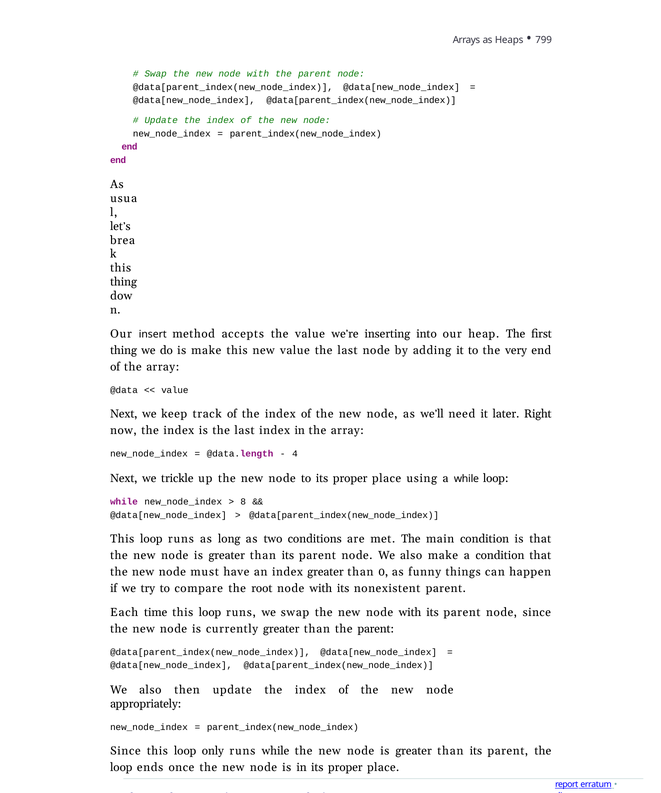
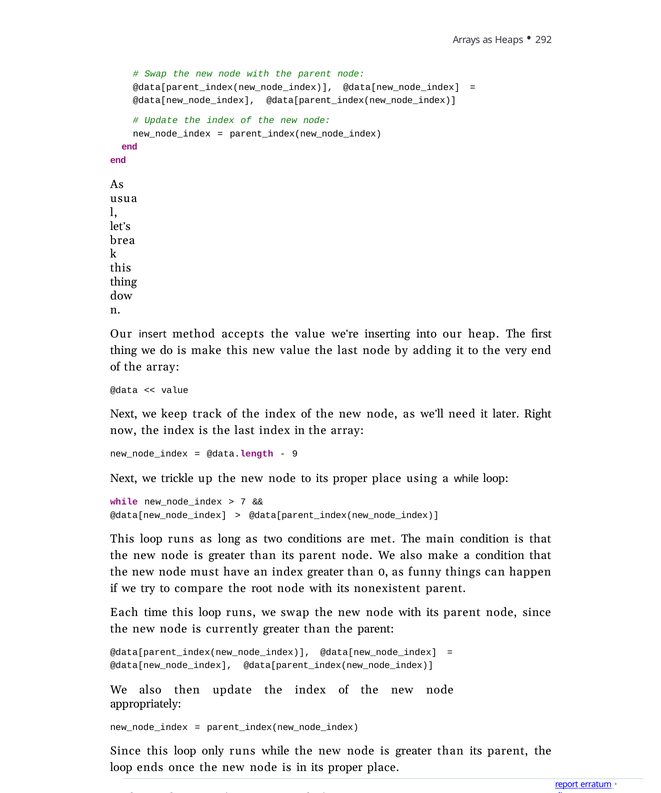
799: 799 -> 292 (544, 40)
4: 4 -> 9 (295, 454)
8: 8 -> 7 (243, 502)
